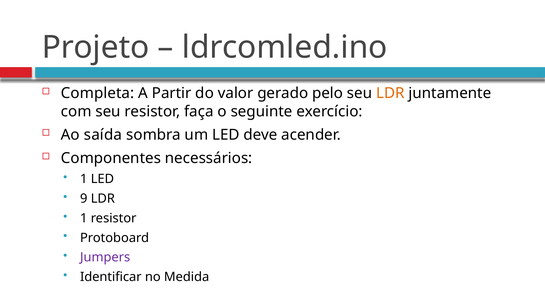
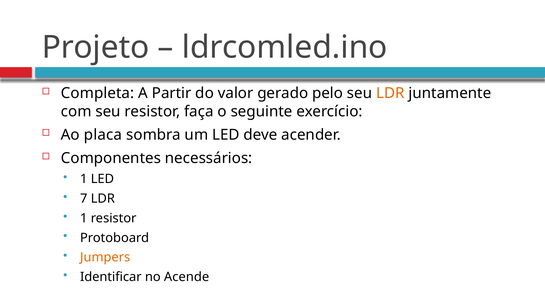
saída: saída -> placa (103, 135)
9: 9 -> 7 (84, 199)
Jumpers colour: purple -> orange (105, 258)
Medida: Medida -> Acende (187, 277)
